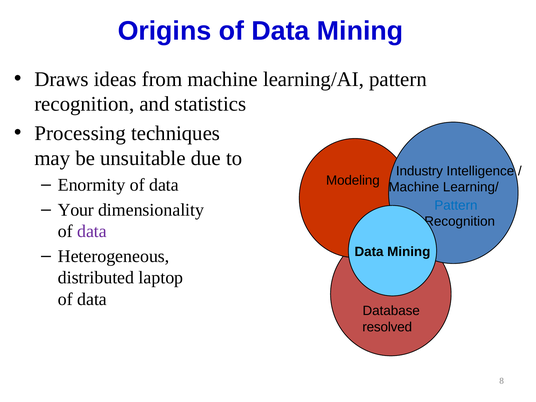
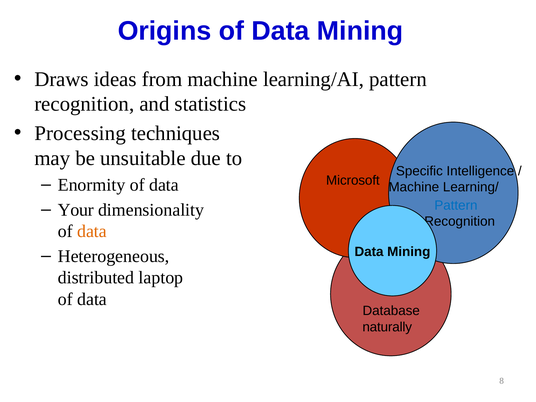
Industry: Industry -> Specific (419, 171)
Modeling: Modeling -> Microsoft (353, 180)
data colour: purple -> orange (92, 231)
resolved: resolved -> naturally (387, 327)
